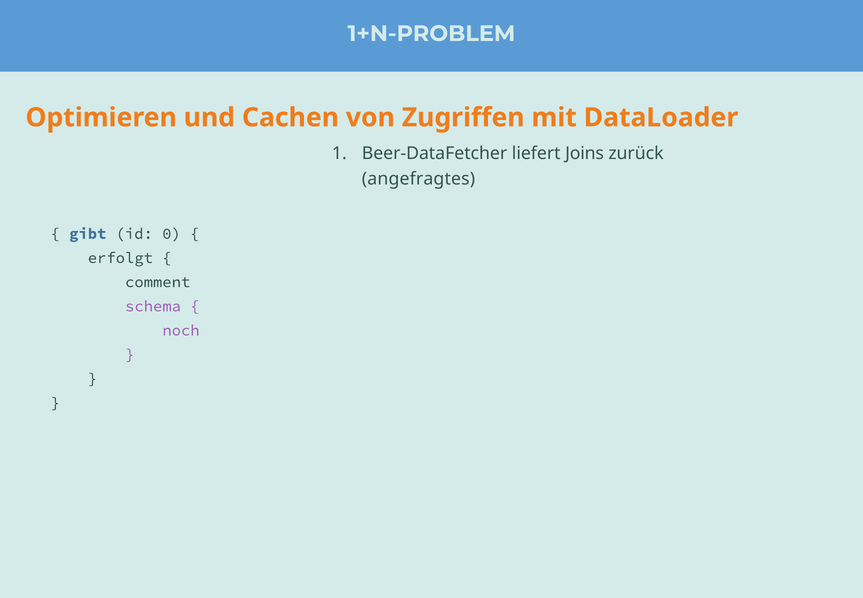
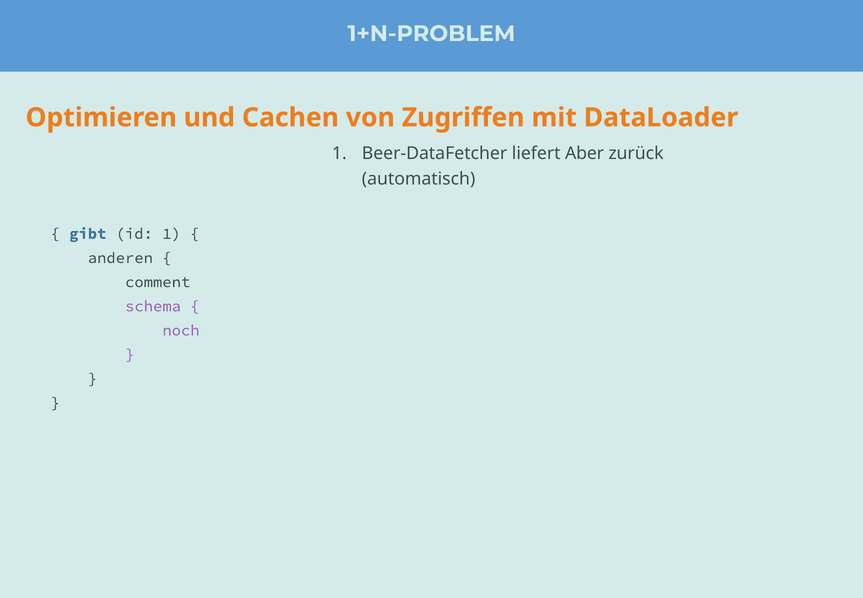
Joins: Joins -> Aber (585, 153)
angefragtes: angefragtes -> automatisch (419, 179)
id 0: 0 -> 1 (172, 233)
erfolgt: erfolgt -> anderen (120, 258)
